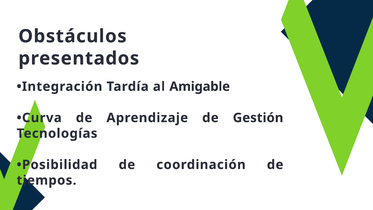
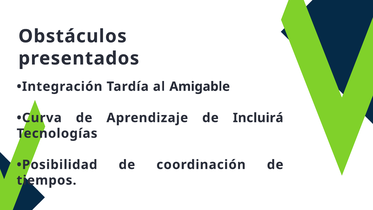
Gestión: Gestión -> Incluirá (258, 118)
